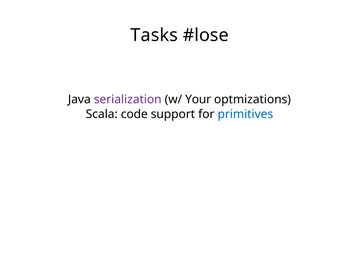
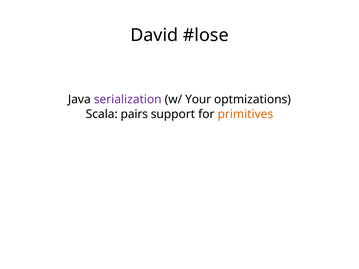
Tasks: Tasks -> David (154, 35)
code: code -> pairs (134, 114)
primitives colour: blue -> orange (245, 114)
